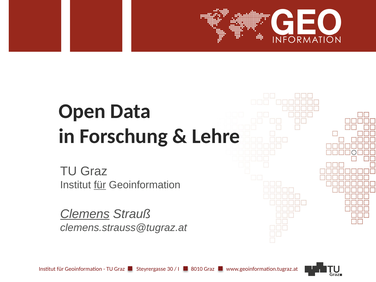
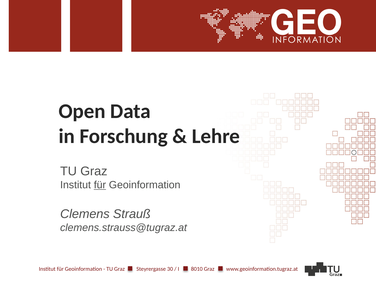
Clemens underline: present -> none (85, 214)
